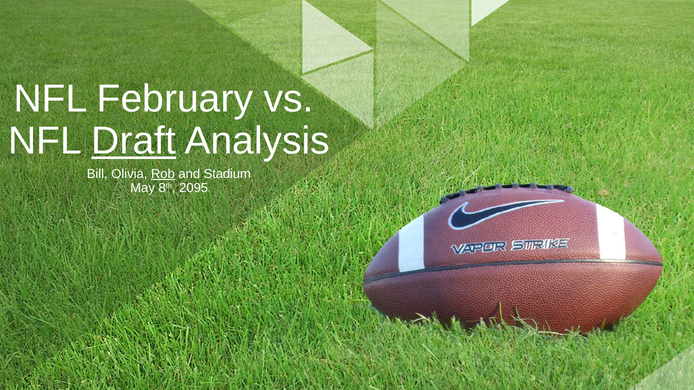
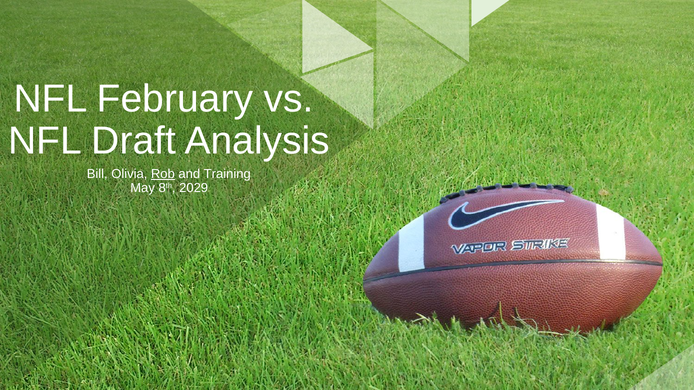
Draft underline: present -> none (134, 141)
Stadium: Stadium -> Training (227, 174)
2095: 2095 -> 2029 (194, 188)
